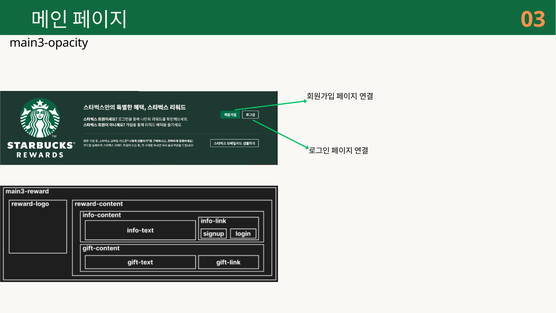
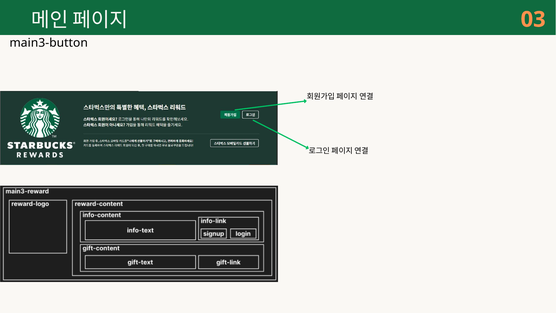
main3-opacity: main3-opacity -> main3-button (49, 43)
